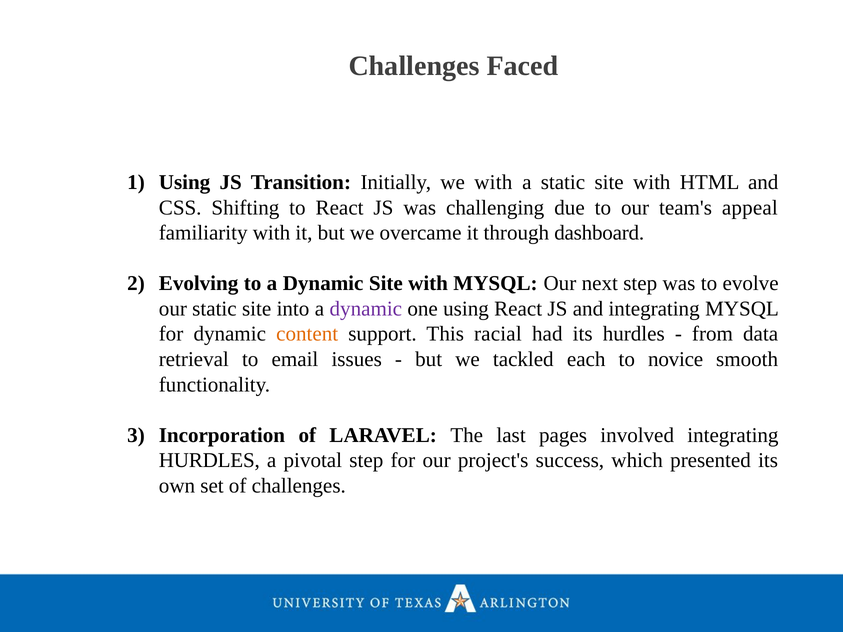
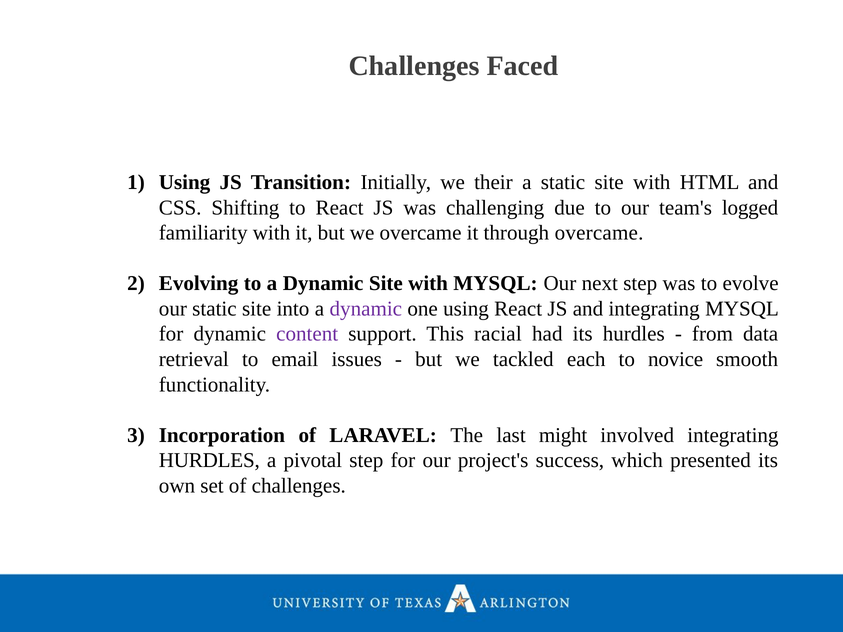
we with: with -> their (493, 182)
appeal: appeal -> logged (750, 208)
through dashboard: dashboard -> overcame (599, 233)
content colour: orange -> purple (307, 334)
pages: pages -> might (563, 435)
